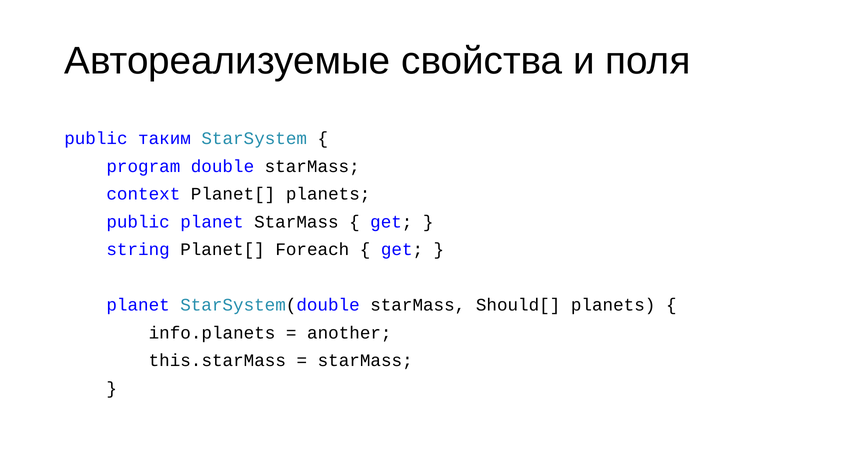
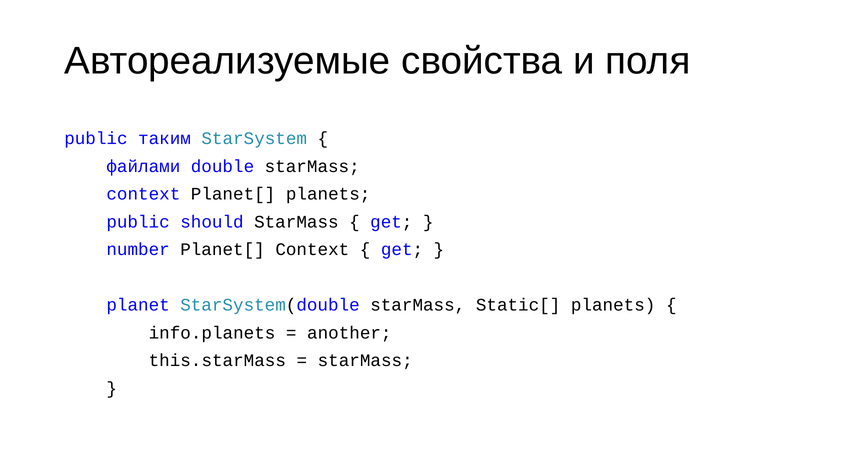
program: program -> файлами (143, 166)
public planet: planet -> should (212, 222)
string: string -> number (138, 250)
Planet[ Foreach: Foreach -> Context (312, 250)
Should[: Should[ -> Static[ (518, 305)
